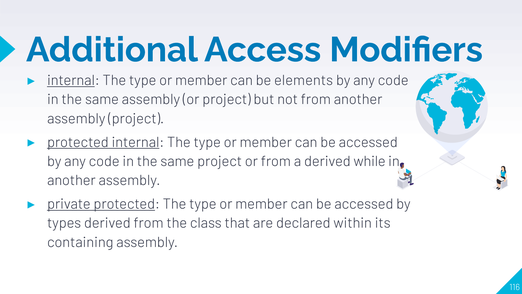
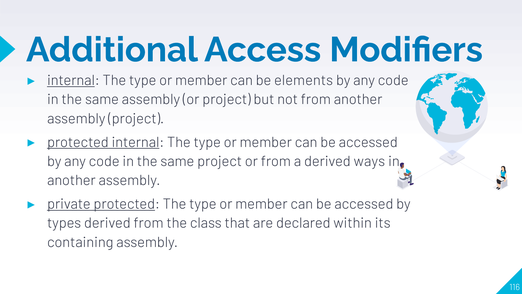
while: while -> ways (369, 161)
